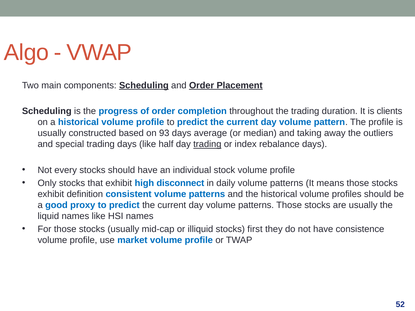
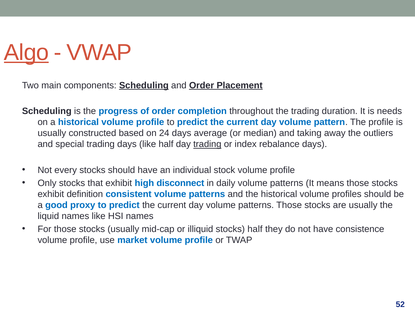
Algo underline: none -> present (26, 52)
clients: clients -> needs (389, 111)
93: 93 -> 24 (164, 133)
stocks first: first -> half (255, 229)
